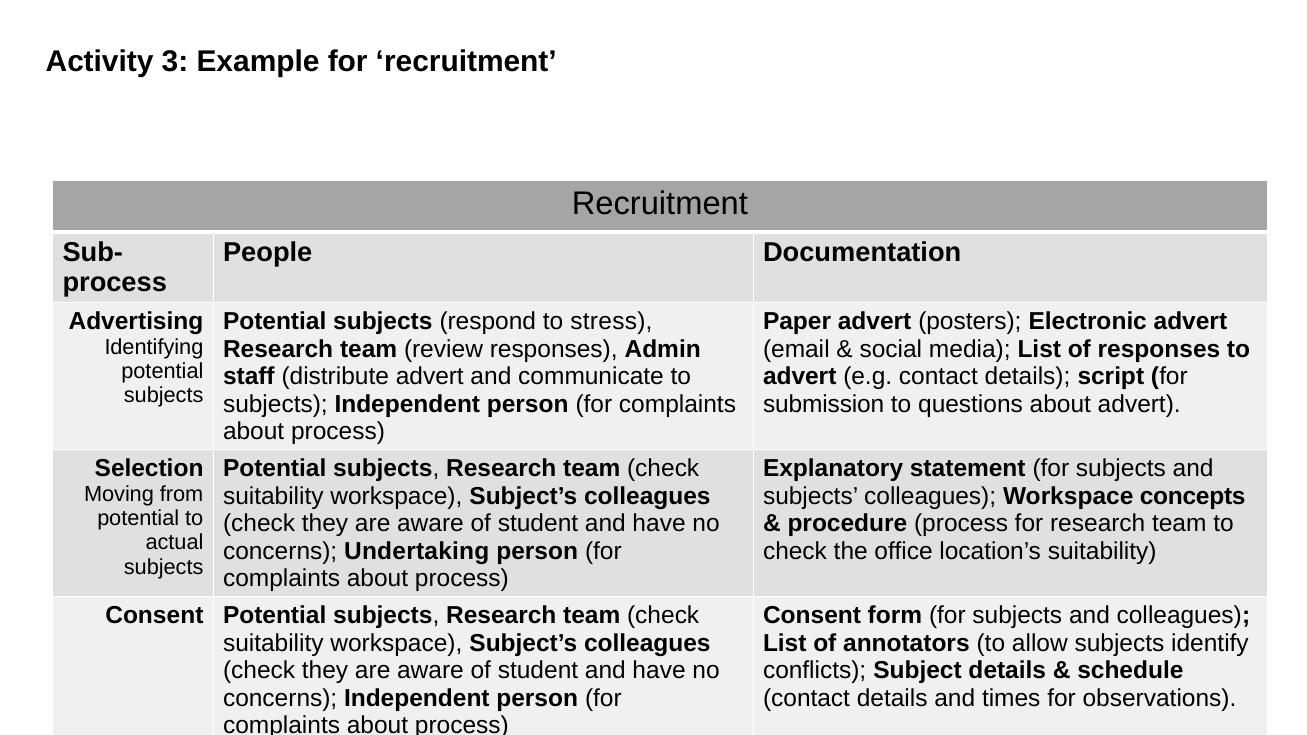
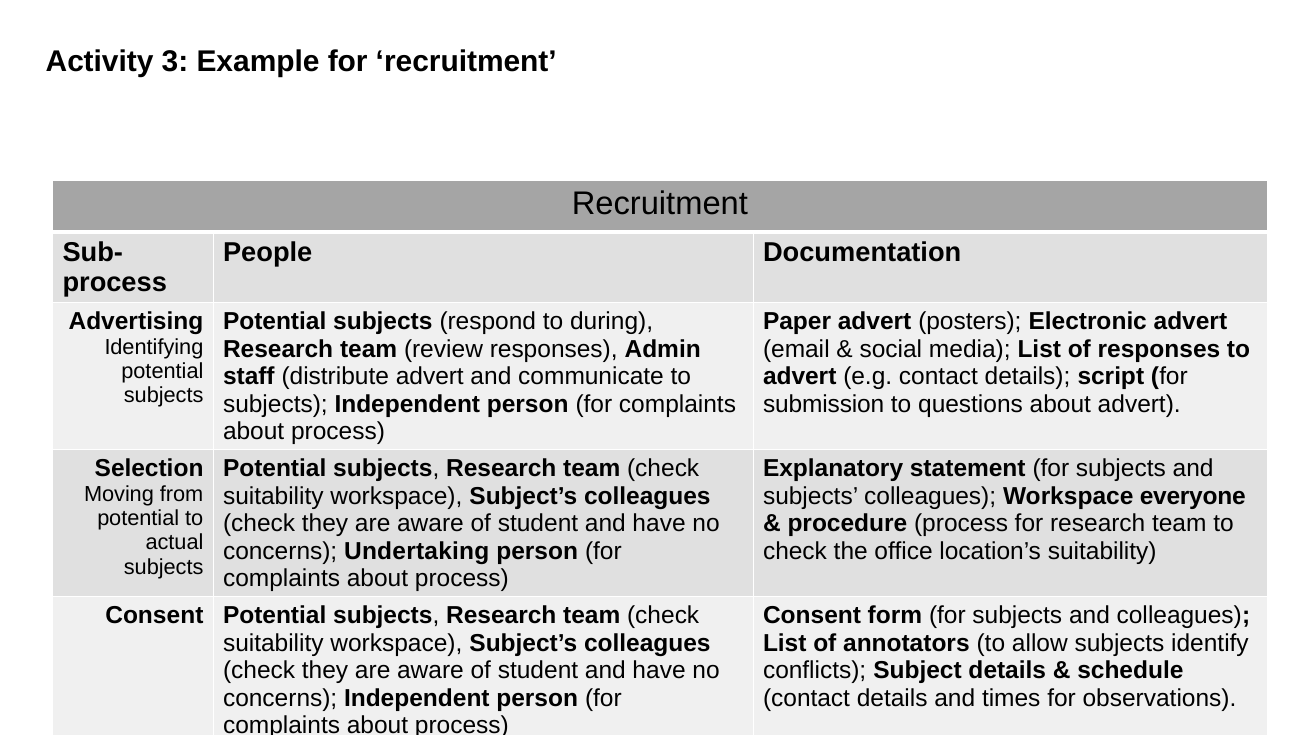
stress: stress -> during (612, 322)
concepts: concepts -> everyone (1193, 496)
